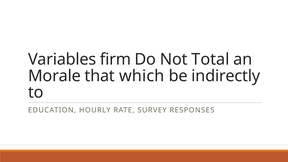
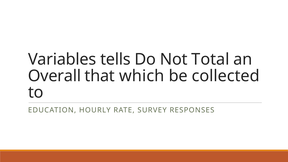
firm: firm -> tells (115, 59)
Morale: Morale -> Overall (54, 76)
indirectly: indirectly -> collected (226, 76)
